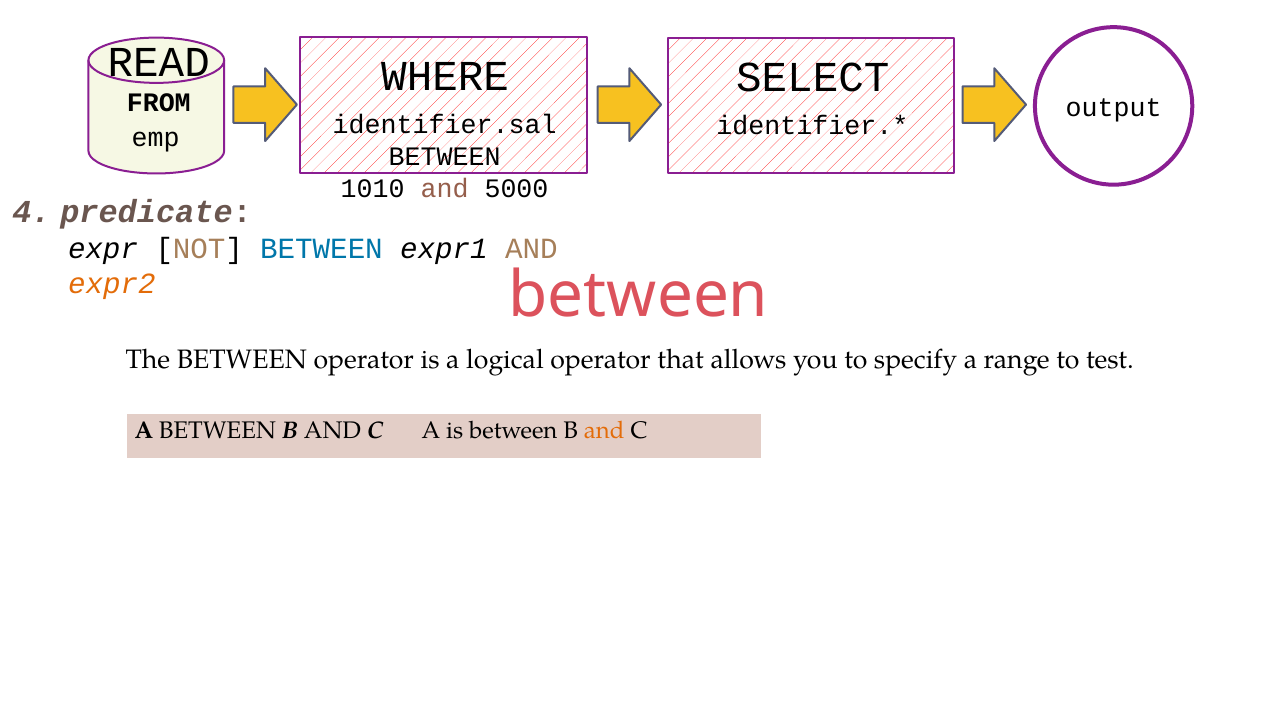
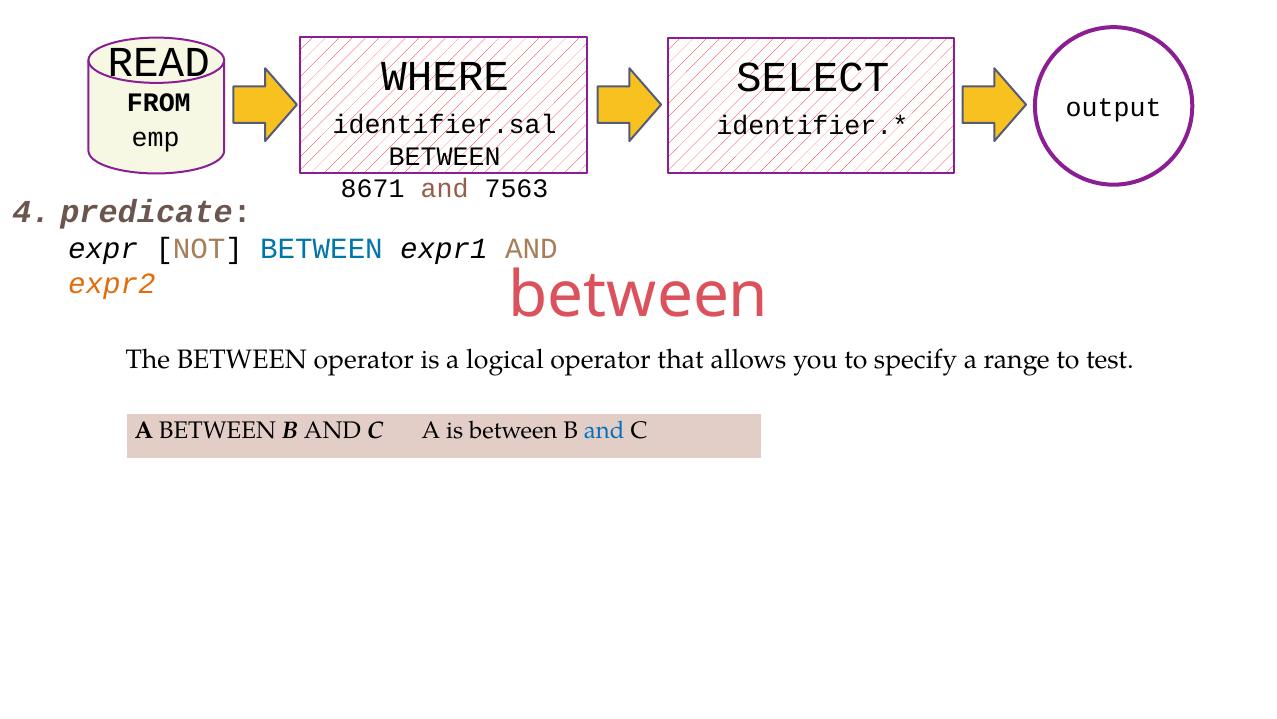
1010: 1010 -> 8671 (373, 188)
5000: 5000 -> 7563 (516, 188)
and colour: orange -> blue (604, 431)
